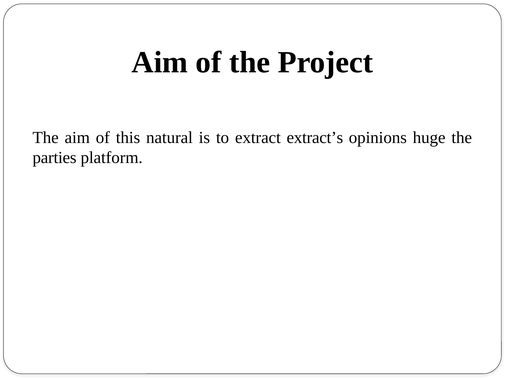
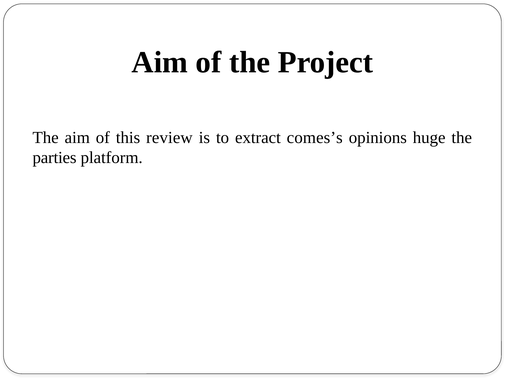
natural: natural -> review (169, 137)
extract’s: extract’s -> comes’s (315, 137)
